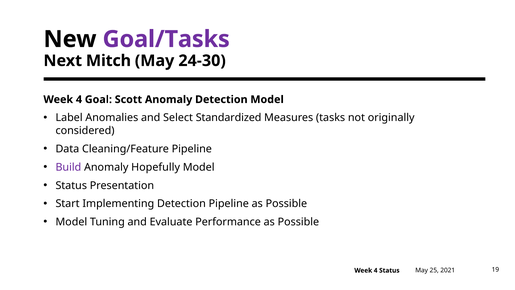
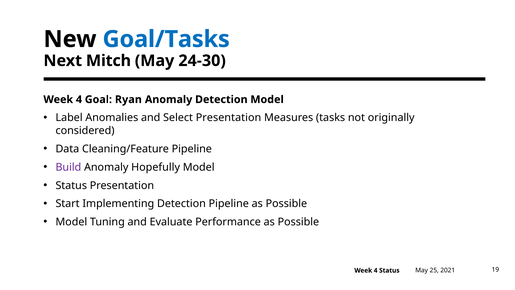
Goal/Tasks colour: purple -> blue (166, 39)
Scott: Scott -> Ryan (128, 99)
Select Standardized: Standardized -> Presentation (229, 118)
